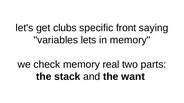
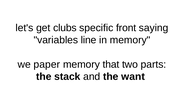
lets: lets -> line (89, 40)
check: check -> paper (47, 65)
real: real -> that (111, 65)
